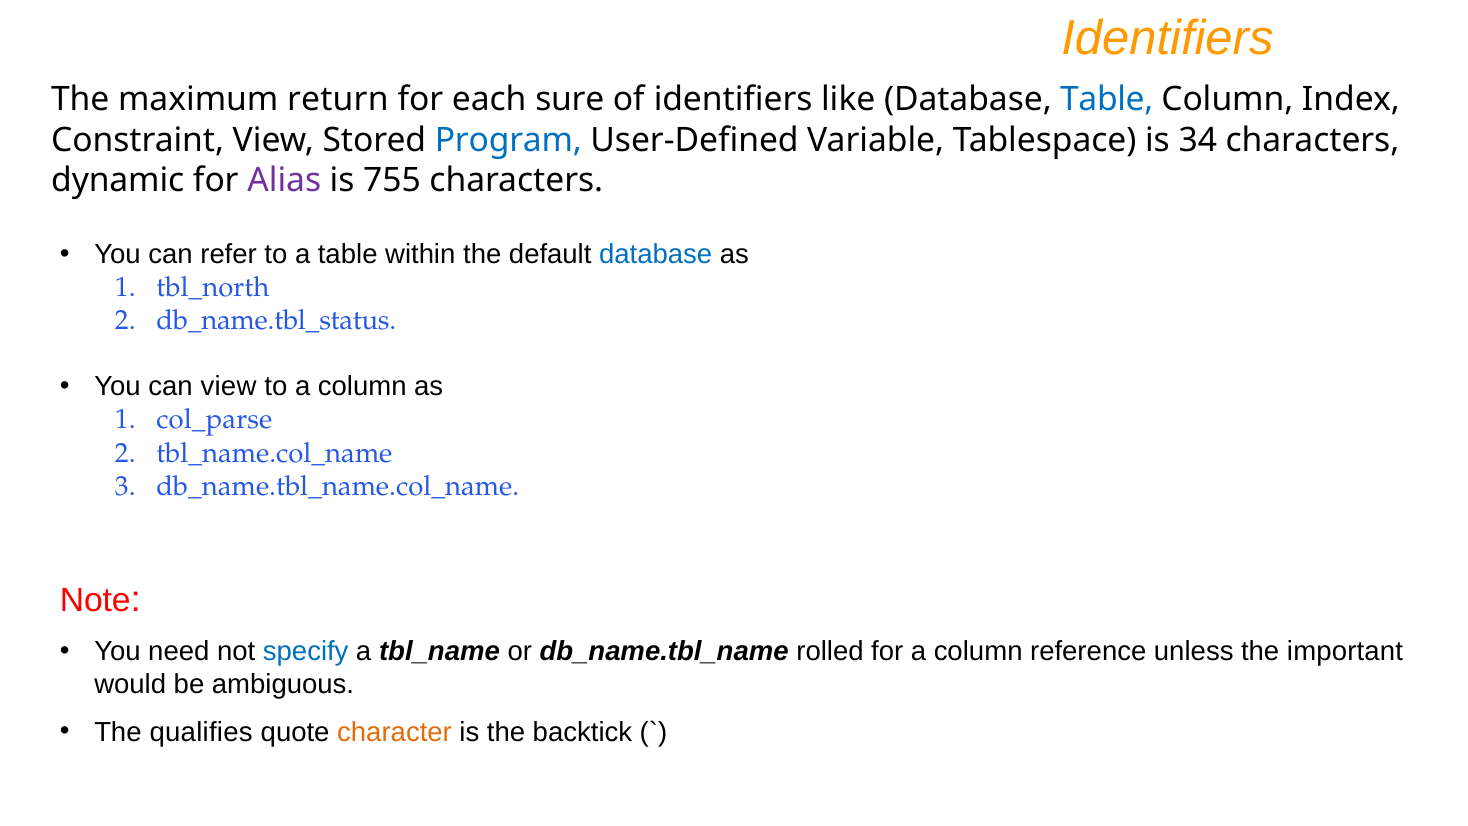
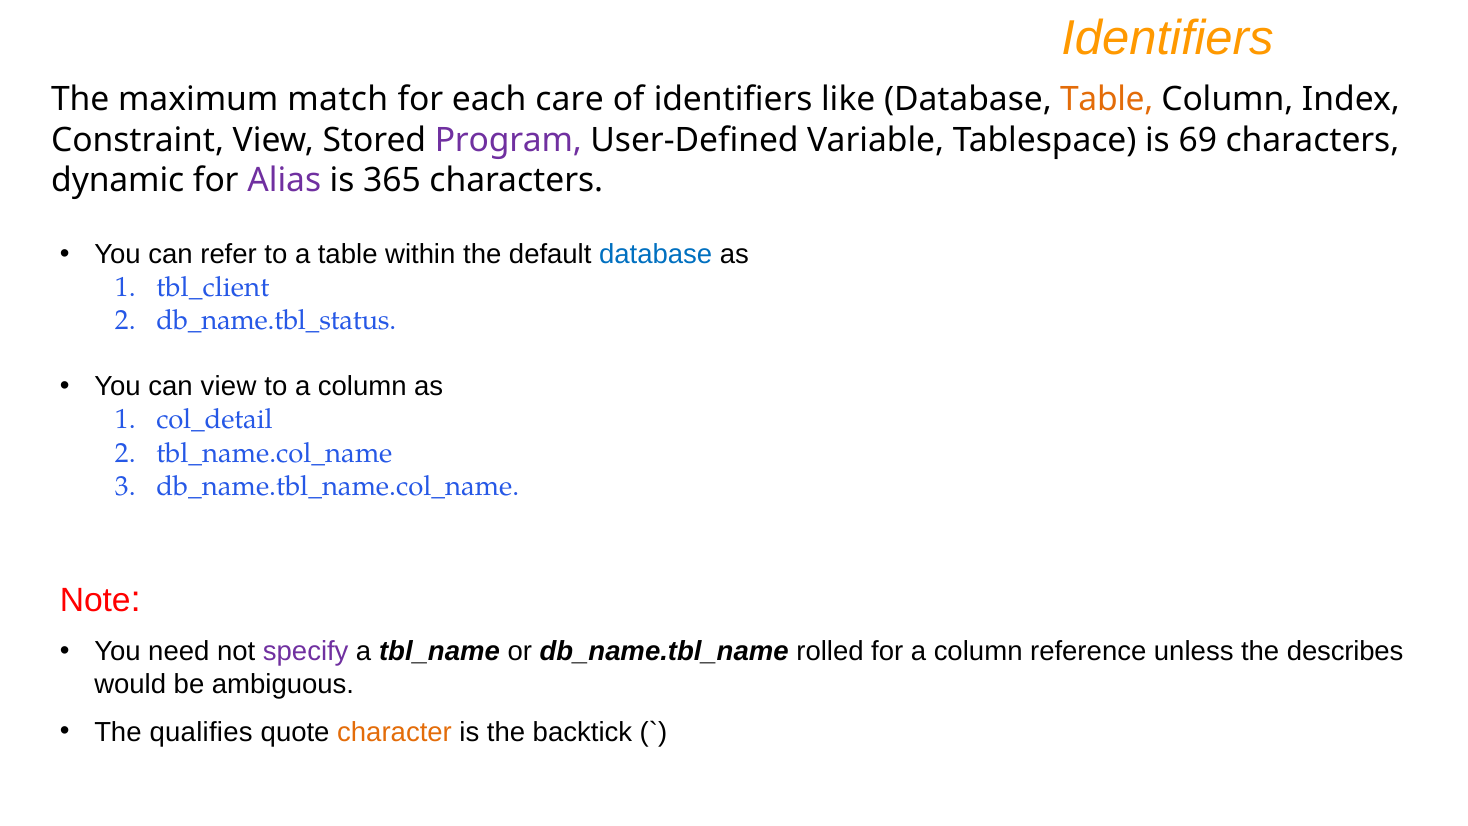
return: return -> match (338, 100)
sure: sure -> care (570, 100)
Table colour: blue -> orange (1107, 100)
Program colour: blue -> purple (508, 140)
34: 34 -> 69 (1198, 140)
755: 755 -> 365 (392, 180)
tbl_north: tbl_north -> tbl_client (213, 288)
col_parse: col_parse -> col_detail (214, 420)
specify colour: blue -> purple (306, 651)
important: important -> describes (1345, 651)
